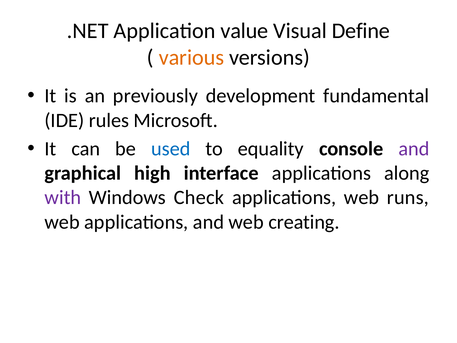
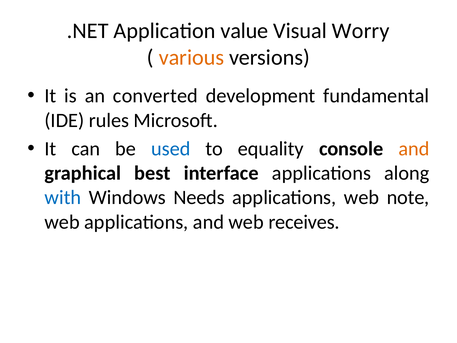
Define: Define -> Worry (361, 31)
previously: previously -> converted (155, 96)
and colour: purple -> orange (414, 149)
high: high -> best (152, 173)
with colour: purple -> blue (63, 197)
Check: Check -> Needs (199, 197)
runs: runs -> note (408, 197)
creating: creating -> receives (304, 222)
